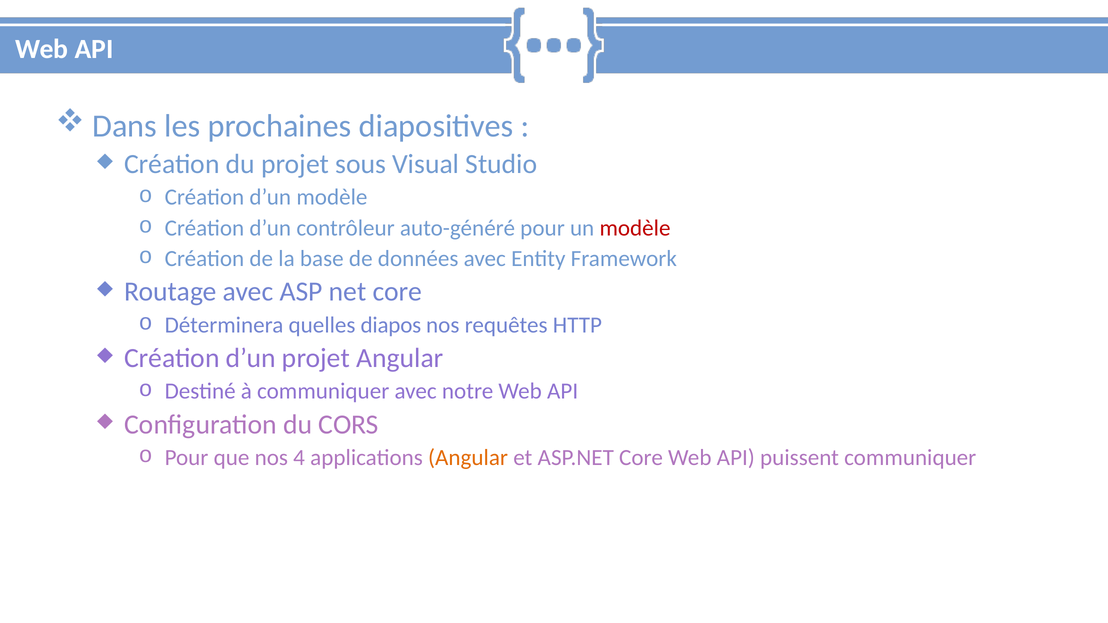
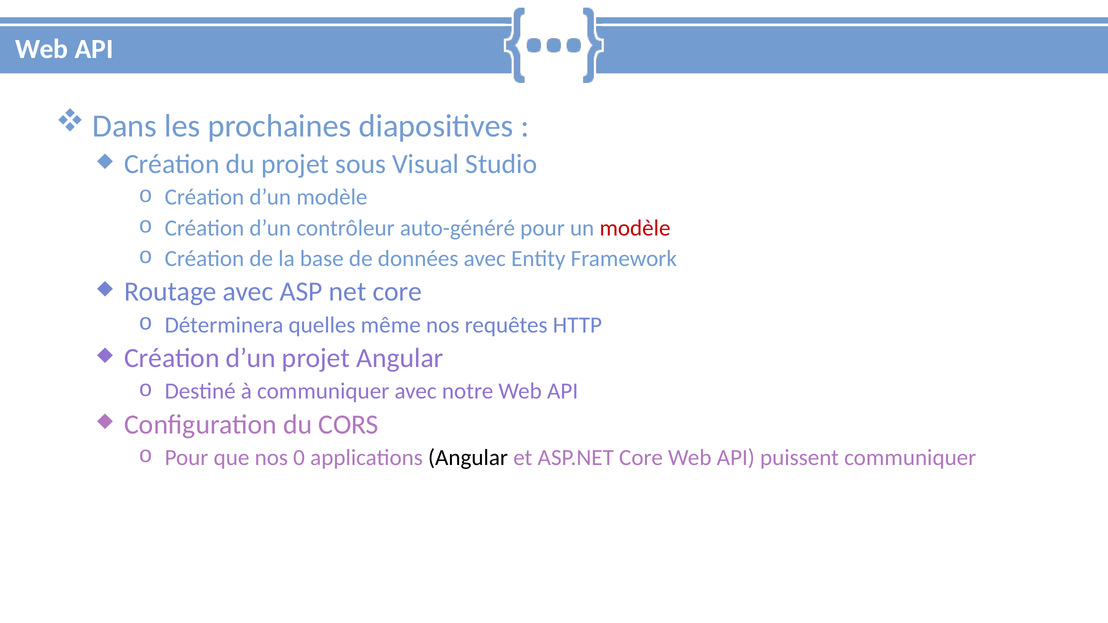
diapos: diapos -> même (391, 325)
4: 4 -> 0 (299, 458)
Angular colour: orange -> black (468, 458)
